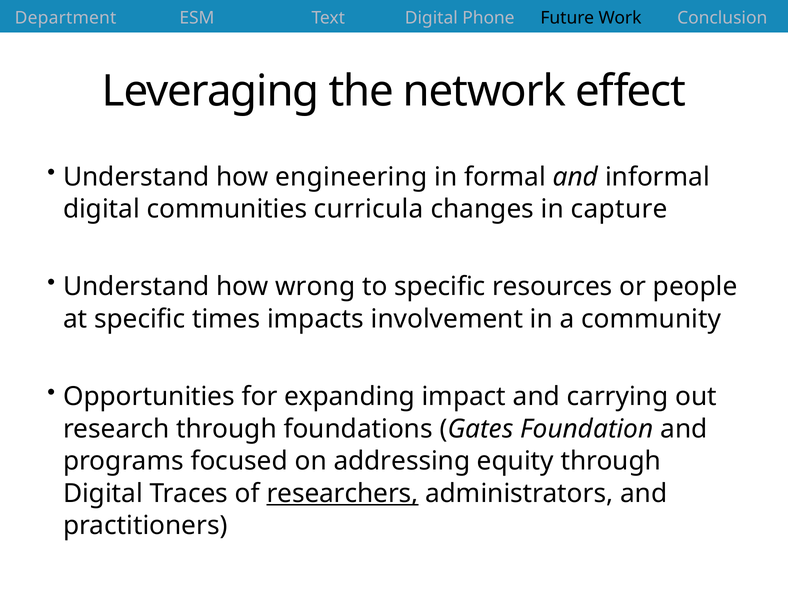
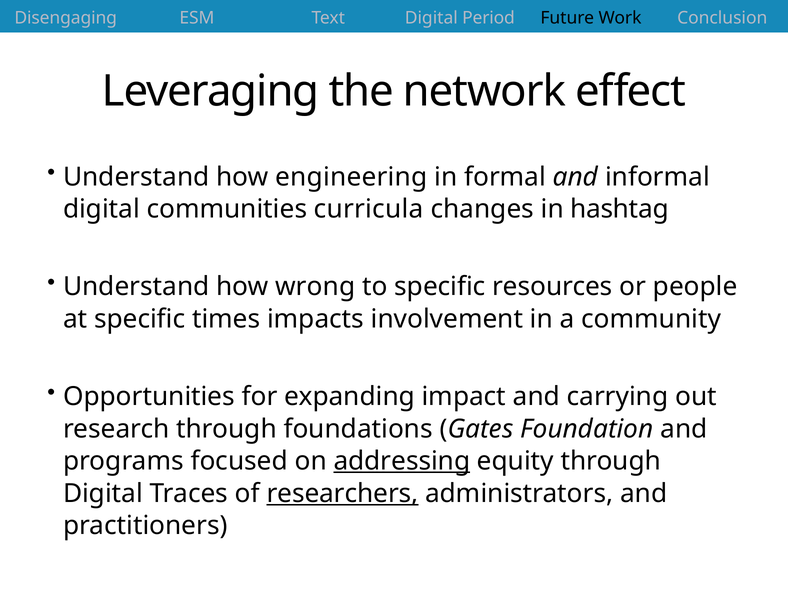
Department: Department -> Disengaging (66, 18)
Phone: Phone -> Period (488, 18)
capture: capture -> hashtag (619, 209)
addressing underline: none -> present (402, 461)
